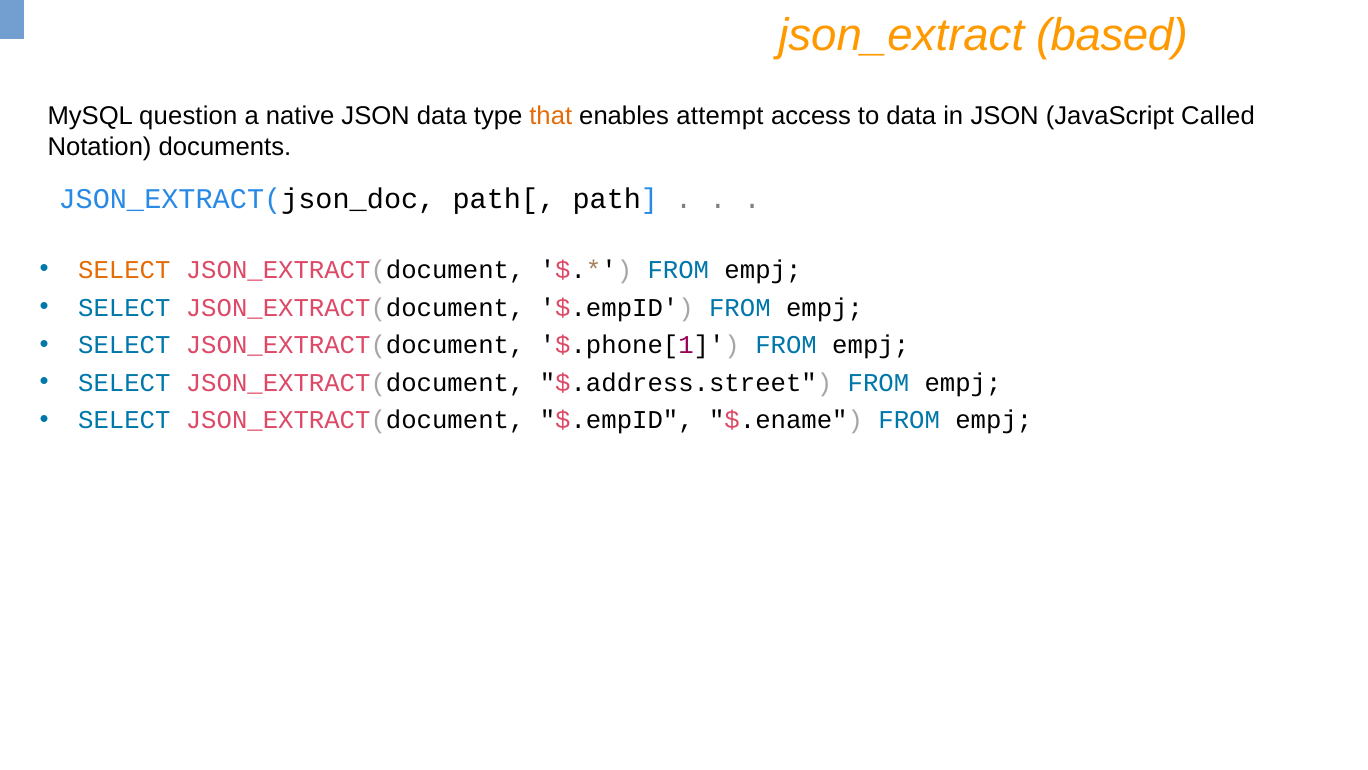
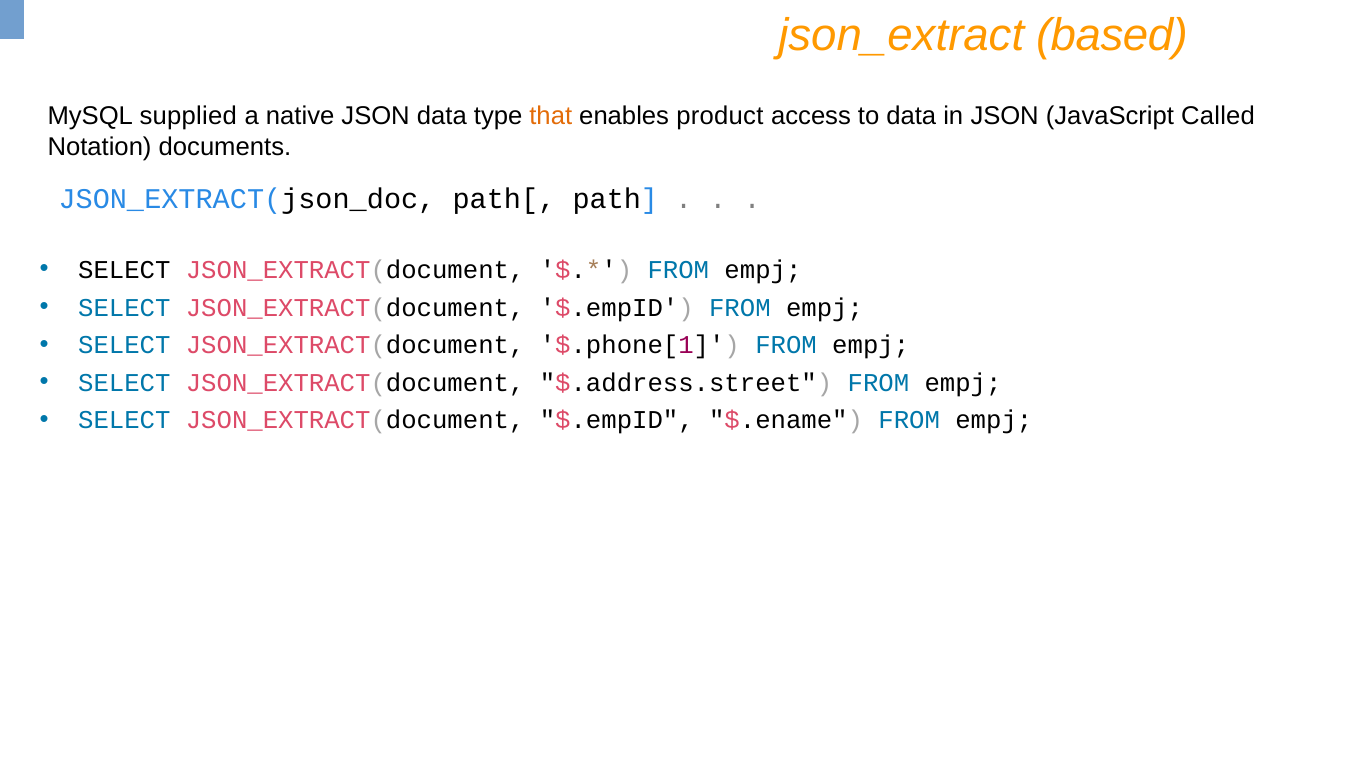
question: question -> supplied (188, 116)
attempt: attempt -> product (720, 116)
SELECT colour: orange -> black (124, 270)
